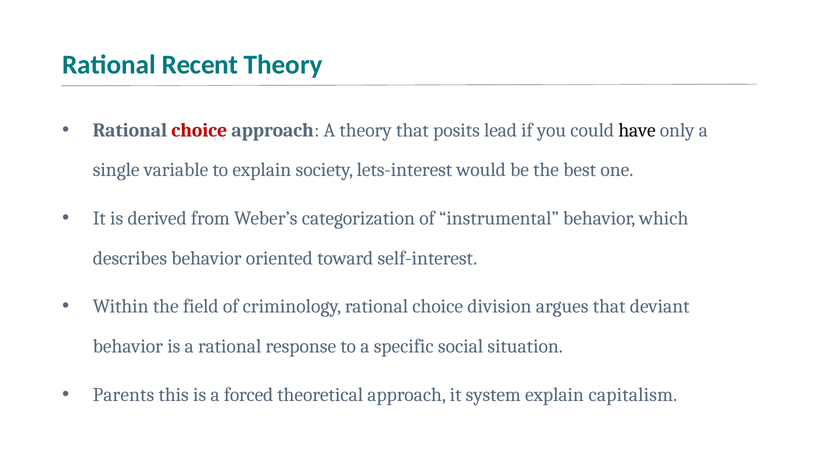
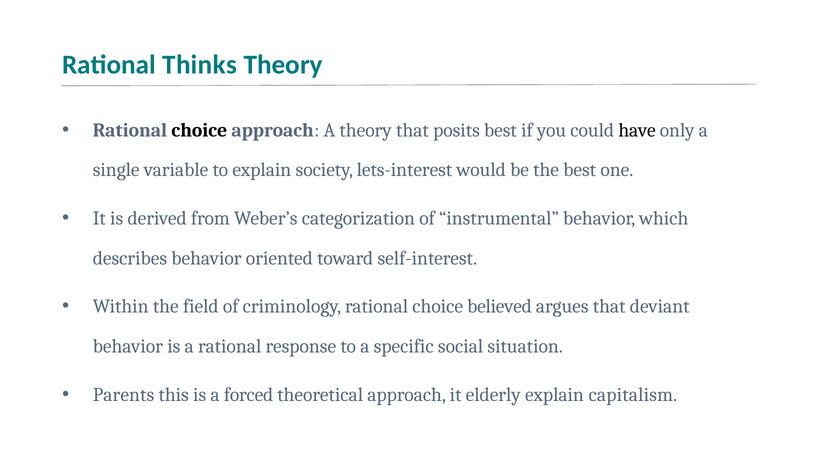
Recent: Recent -> Thinks (200, 65)
choice colour: red -> black (199, 130)
posits lead: lead -> best (500, 130)
division: division -> believed (500, 306)
system: system -> elderly (493, 395)
